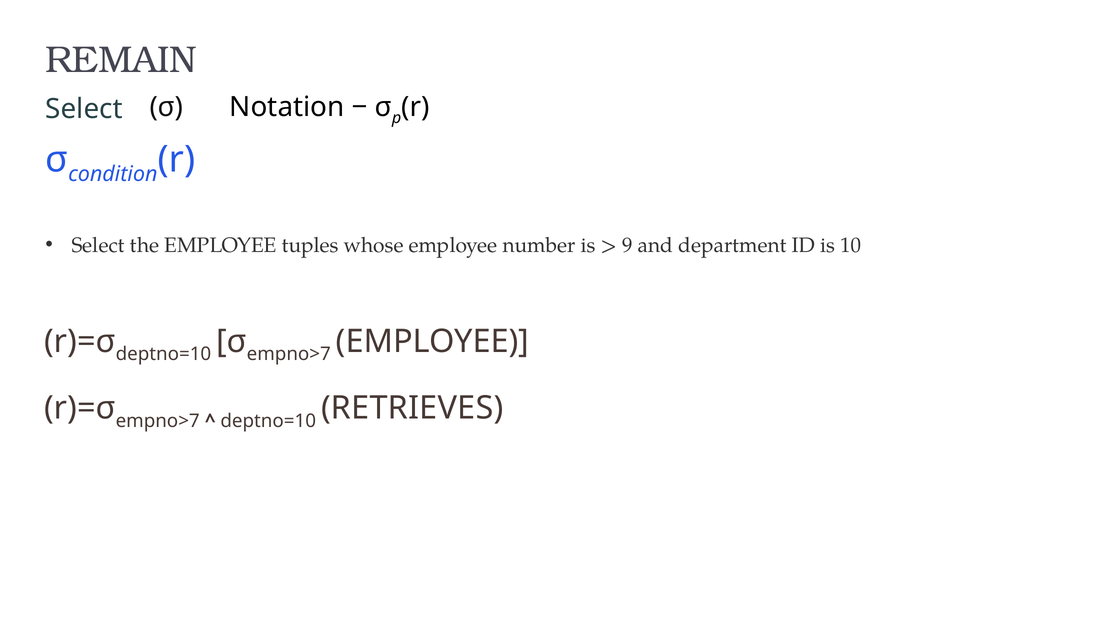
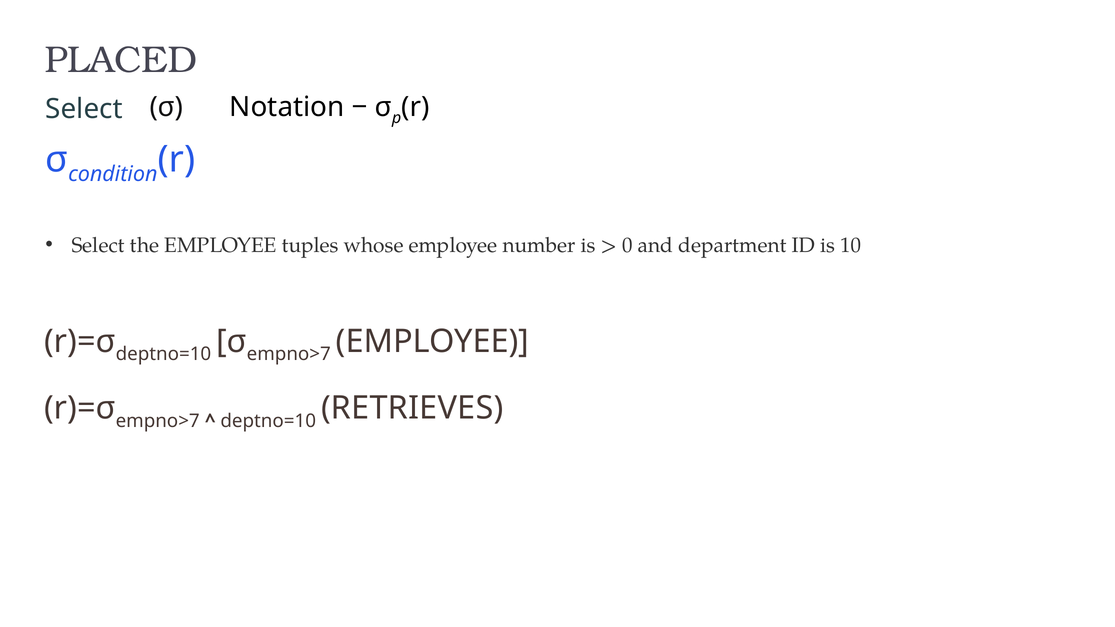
REMAIN: REMAIN -> PLACED (121, 60)
9: 9 -> 0 (627, 245)
